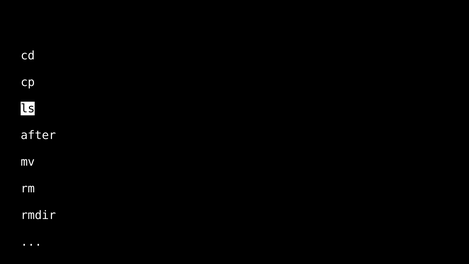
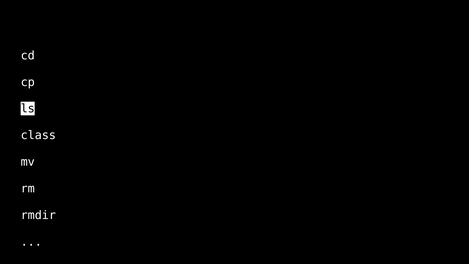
after: after -> class (38, 135)
